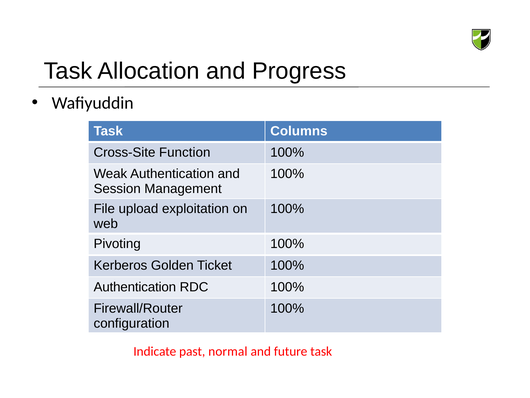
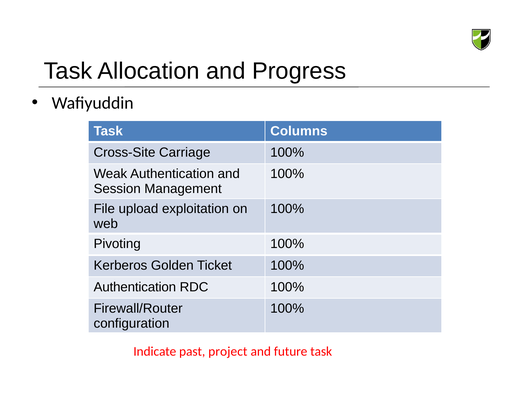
Function: Function -> Carriage (185, 152)
normal: normal -> project (228, 351)
